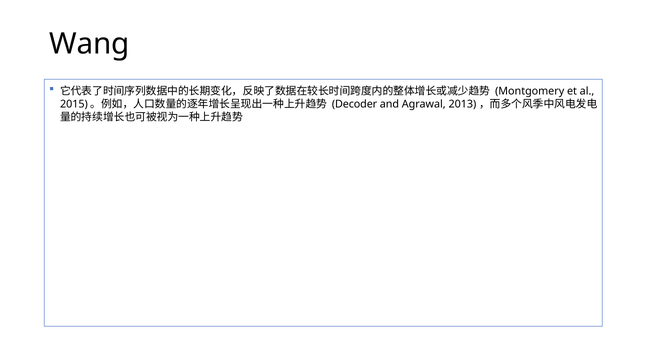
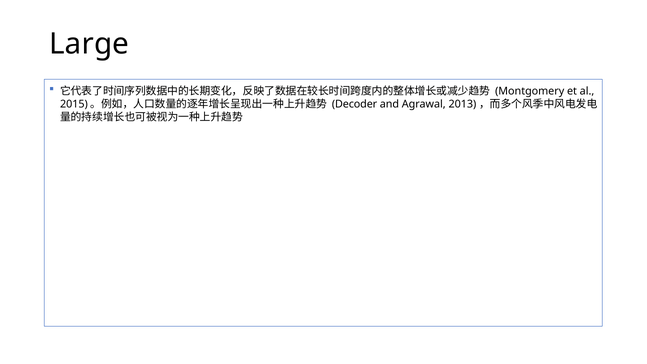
Wang: Wang -> Large (89, 44)
